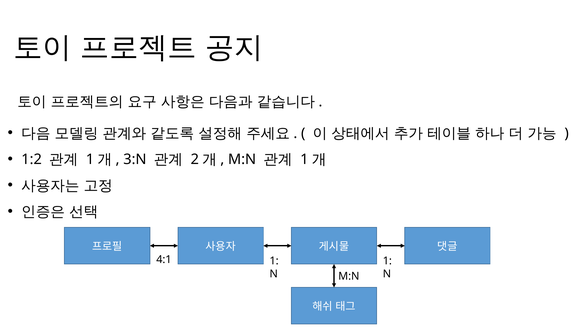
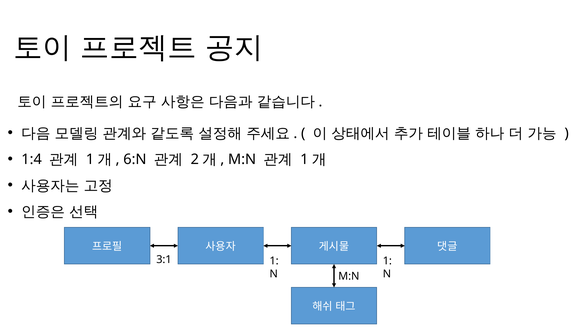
1:2: 1:2 -> 1:4 (32, 159)
3:N: 3:N -> 6:N (135, 159)
4:1: 4:1 -> 3:1 (164, 260)
